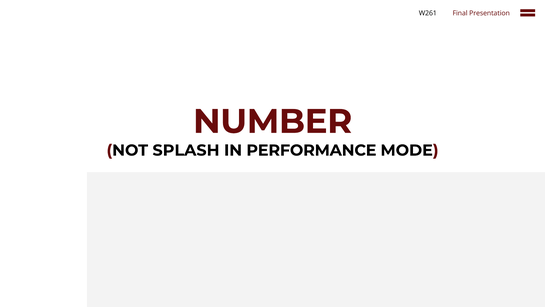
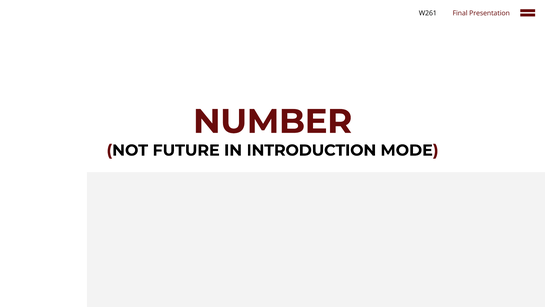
SPLASH: SPLASH -> FUTURE (186, 150)
PERFORMANCE: PERFORMANCE -> INTRODUCTION (311, 150)
